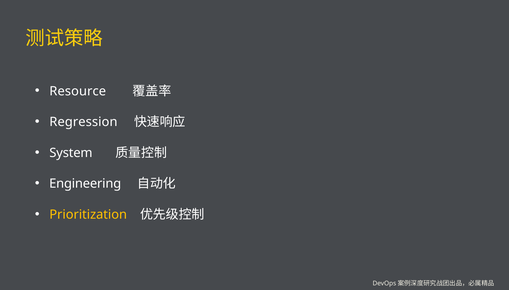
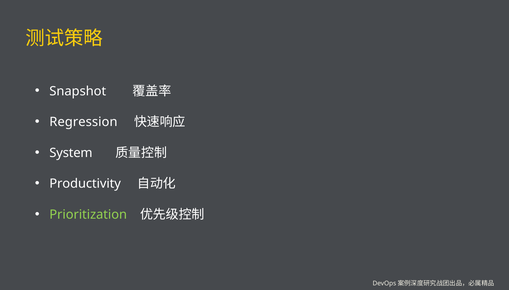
Resource: Resource -> Snapshot (78, 91)
Engineering: Engineering -> Productivity (85, 184)
Prioritization colour: yellow -> light green (88, 215)
